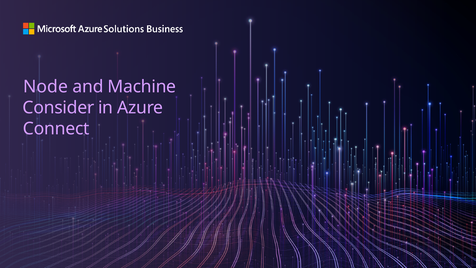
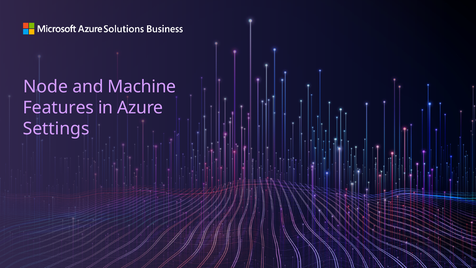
Consider: Consider -> Features (58, 108)
Connect: Connect -> Settings (56, 129)
